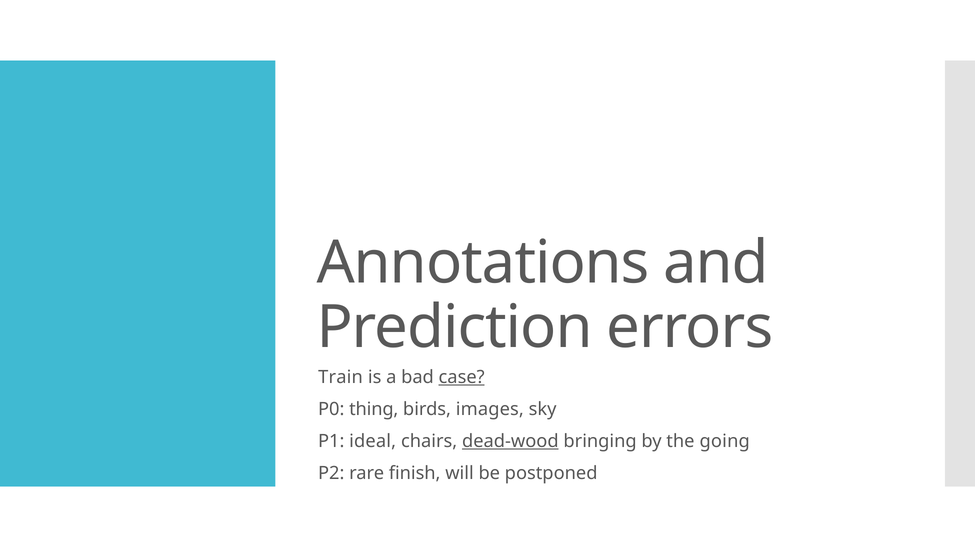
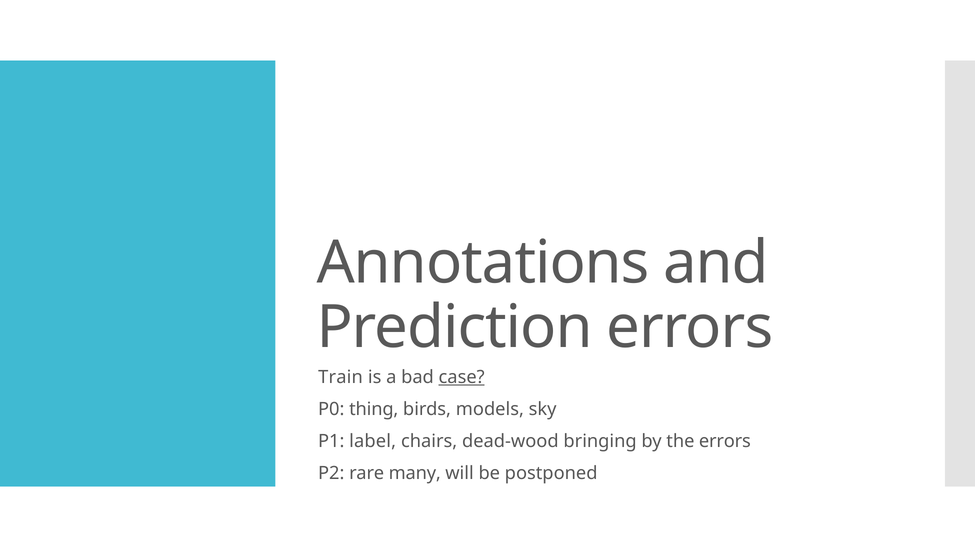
images: images -> models (490, 410)
ideal: ideal -> label (373, 441)
dead-wood underline: present -> none (510, 441)
the going: going -> errors (725, 441)
finish: finish -> many (415, 473)
